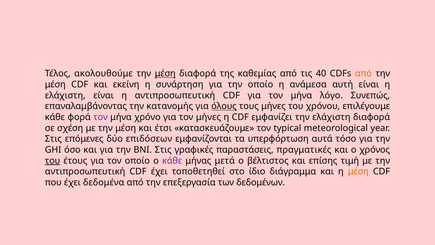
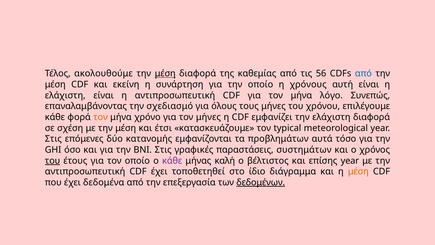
40: 40 -> 56 (321, 73)
από colour: orange -> blue (363, 73)
ανάμεσα: ανάμεσα -> χρόνους (308, 84)
κατανομής: κατανομής -> σχεδιασμό (170, 106)
όλους underline: present -> none (224, 106)
τον colour: purple -> orange (100, 117)
επιδόσεων: επιδόσεων -> κατανομής (149, 139)
υπερφόρτωση: υπερφόρτωση -> προβλημάτων (278, 139)
πραγματικές: πραγματικές -> συστημάτων (304, 150)
μετά: μετά -> καλή (225, 161)
επίσης τιμή: τιμή -> year (350, 161)
δεδομένων underline: none -> present (261, 182)
